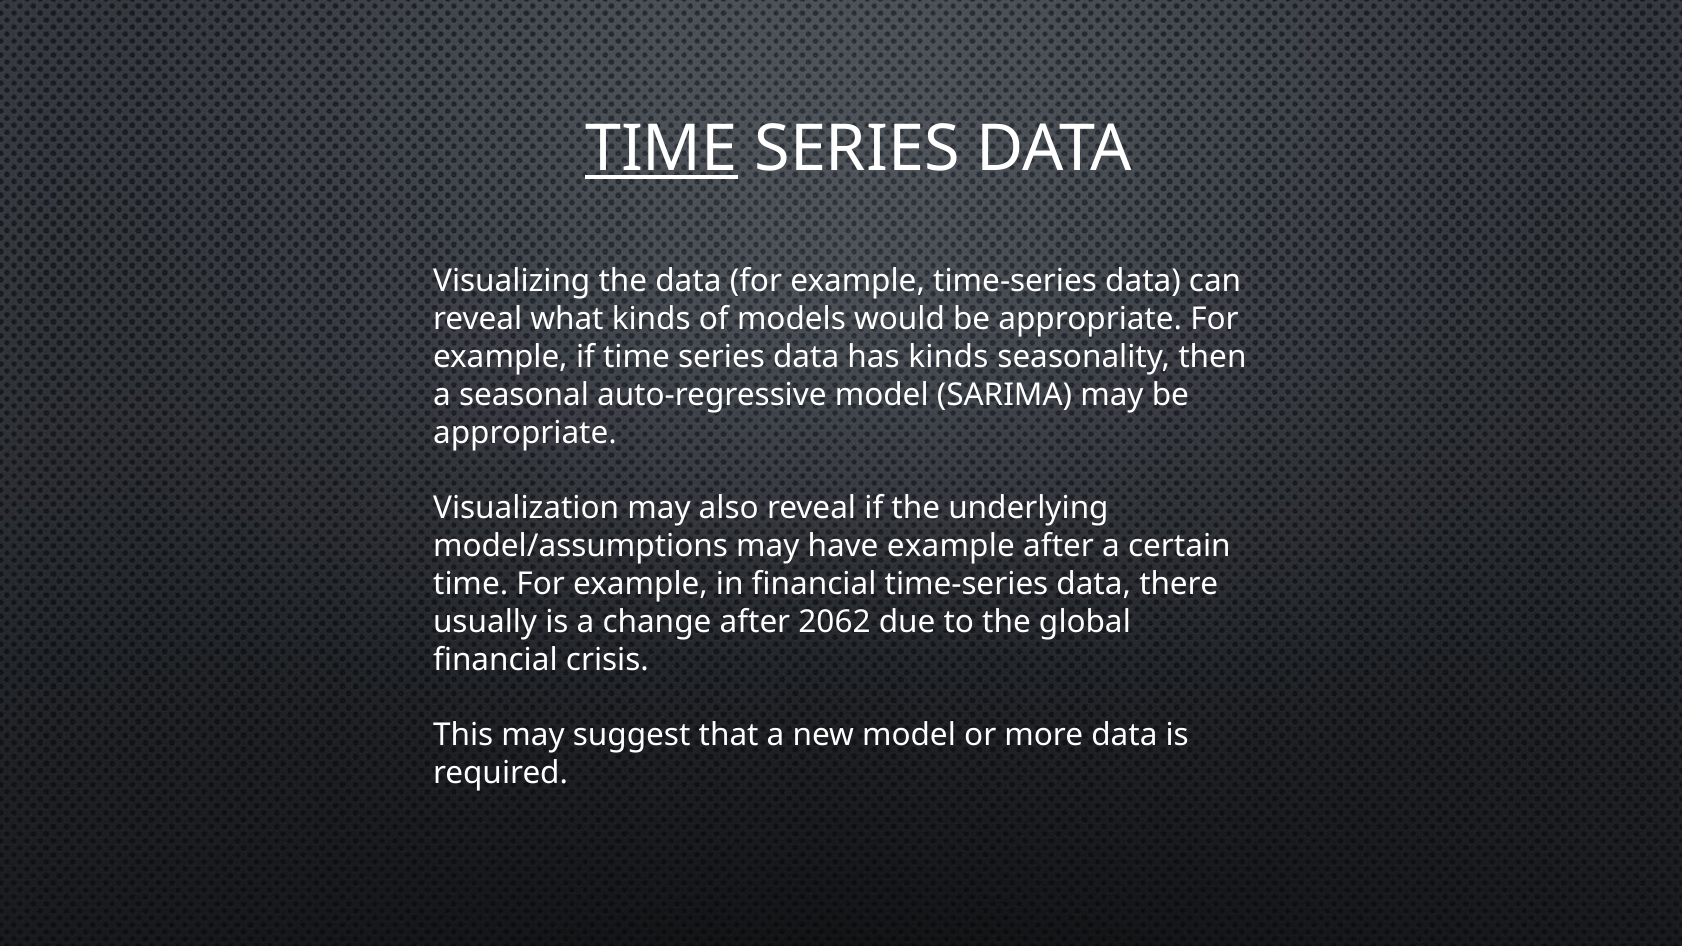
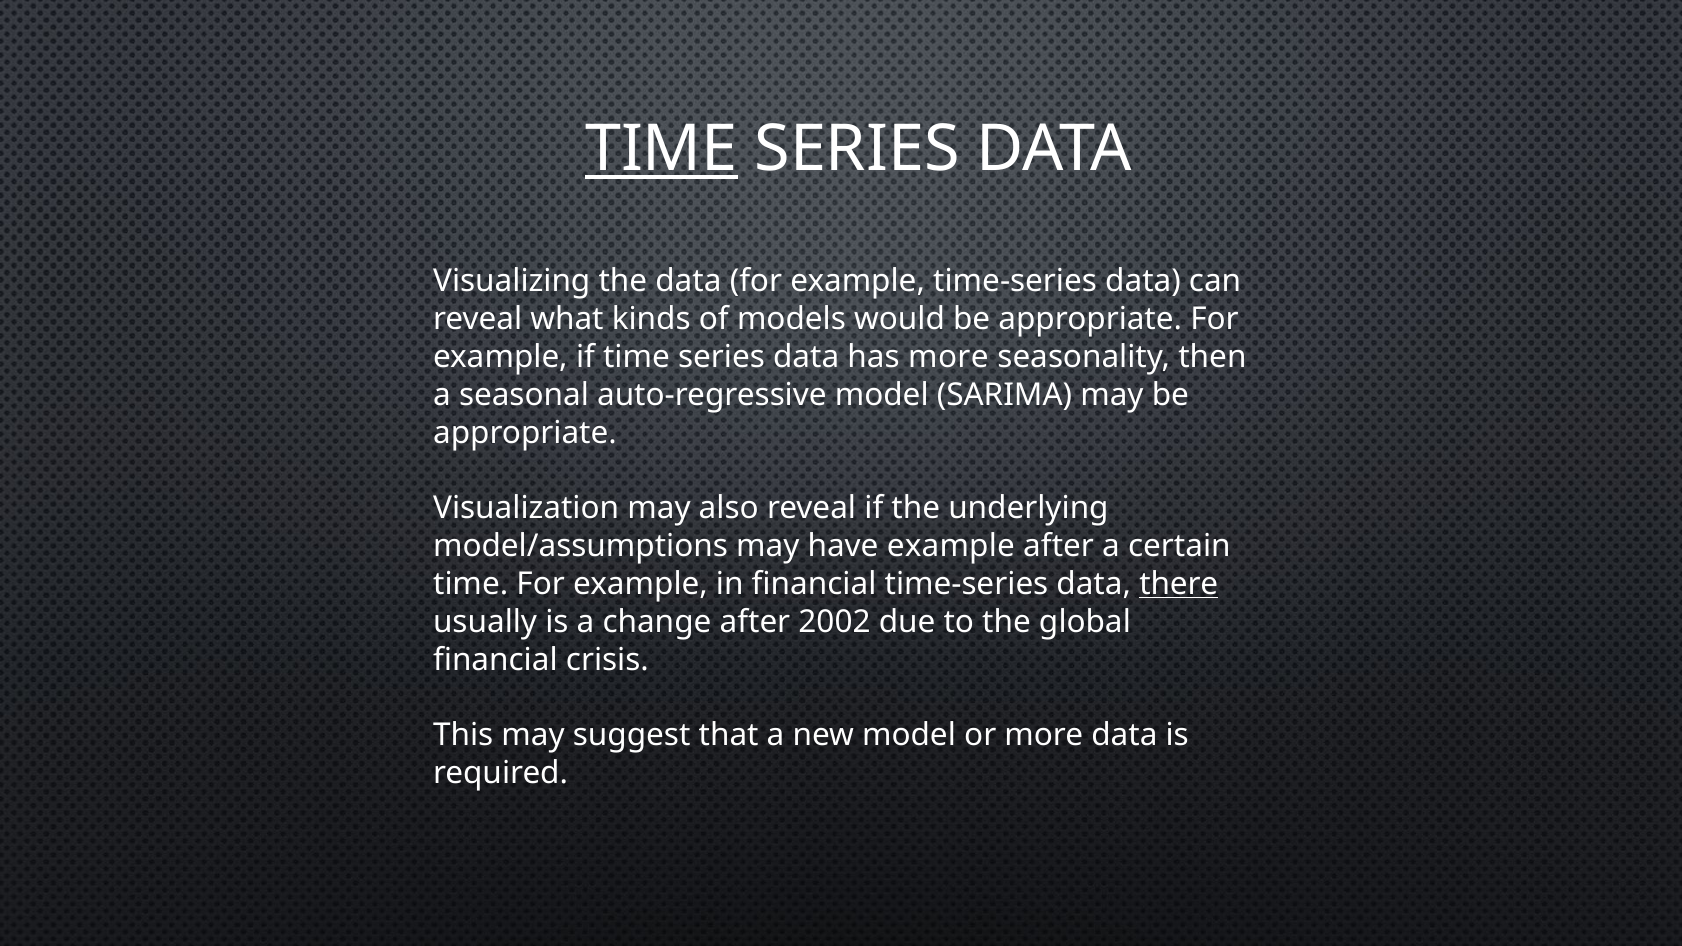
has kinds: kinds -> more (948, 357)
there underline: none -> present (1179, 584)
2062: 2062 -> 2002 (835, 622)
